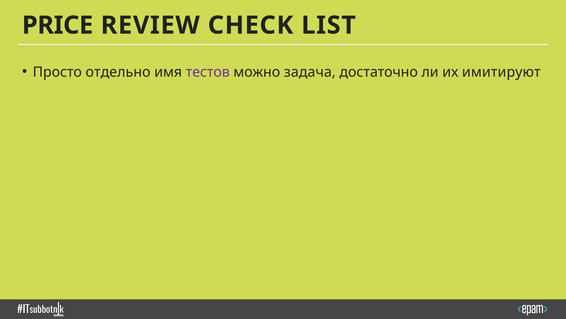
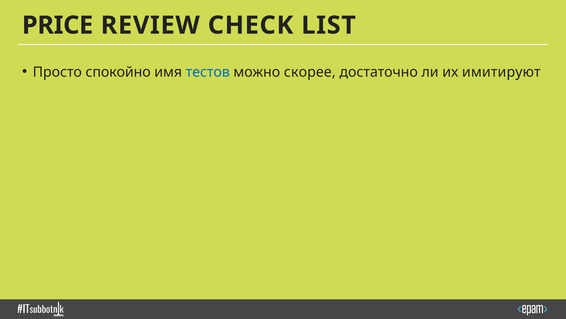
отдельно: отдельно -> спокойно (118, 72)
тестов colour: purple -> blue (208, 72)
задача: задача -> скорее (310, 72)
